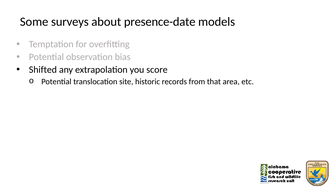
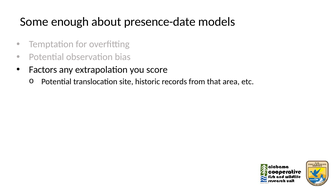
surveys: surveys -> enough (70, 22)
Shifted: Shifted -> Factors (43, 70)
